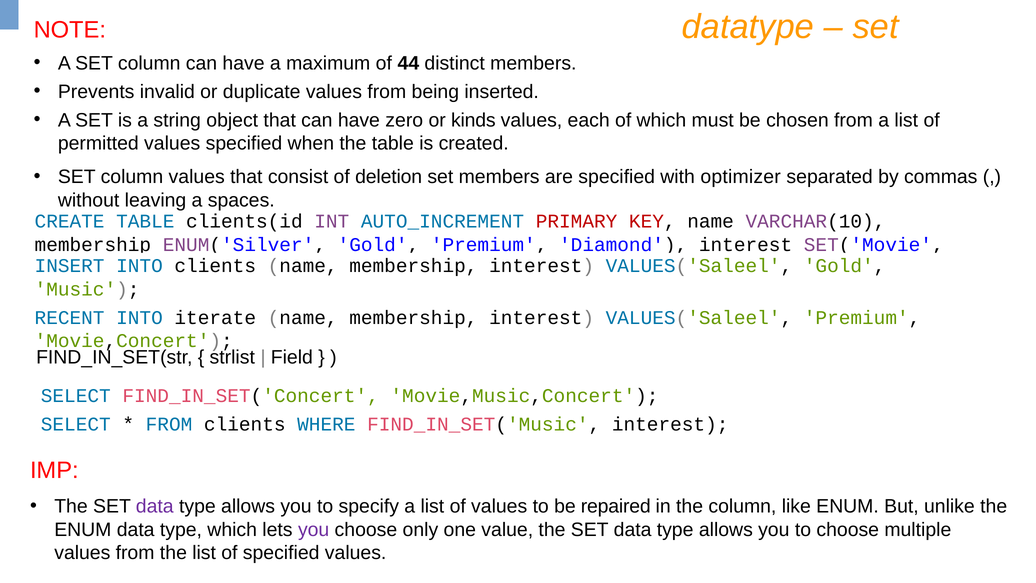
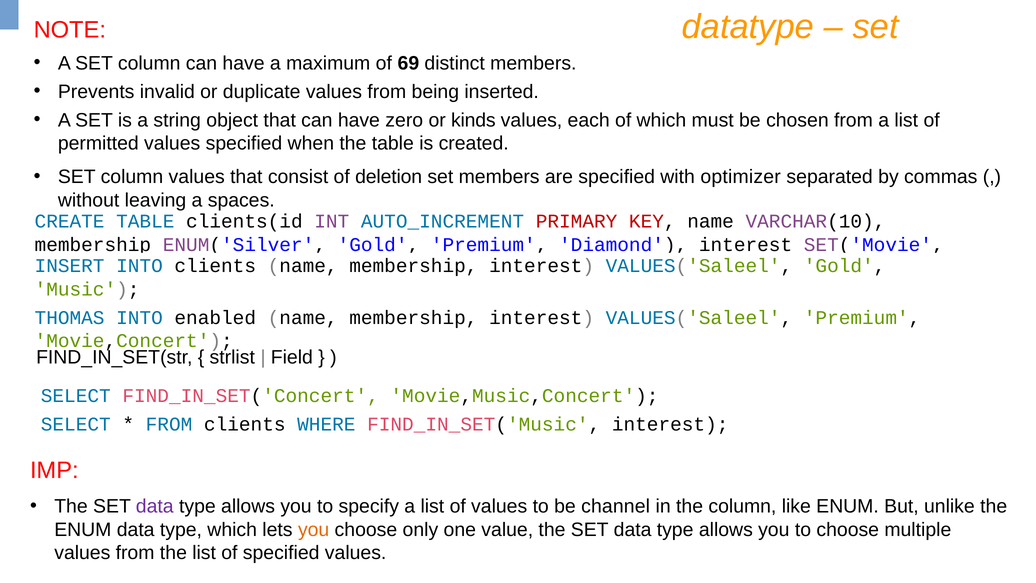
44: 44 -> 69 (408, 63)
RECENT: RECENT -> THOMAS (70, 317)
iterate: iterate -> enabled (215, 317)
repaired: repaired -> channel (616, 506)
you colour: purple -> orange (314, 529)
